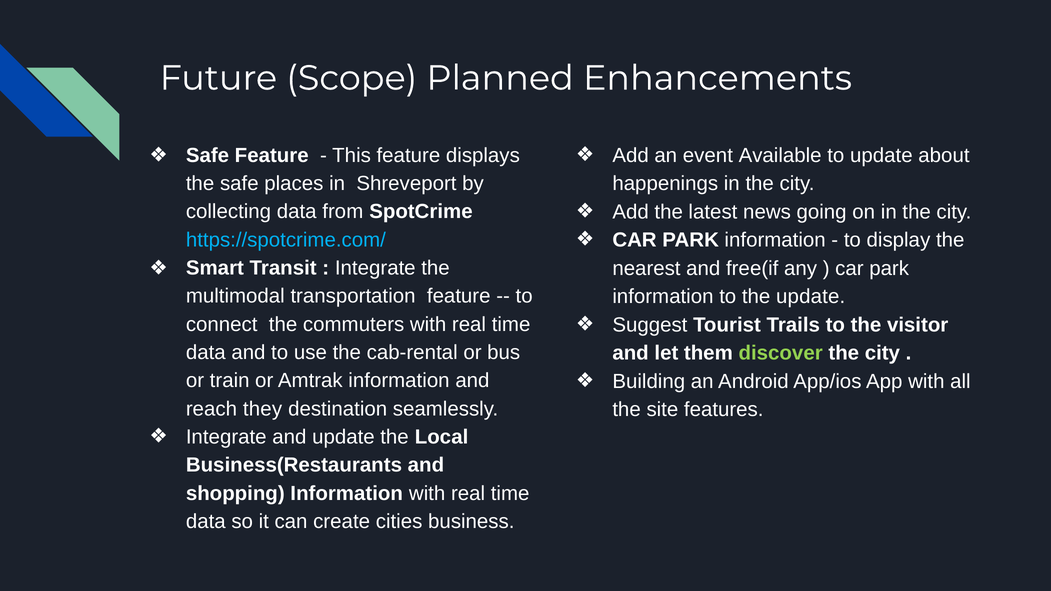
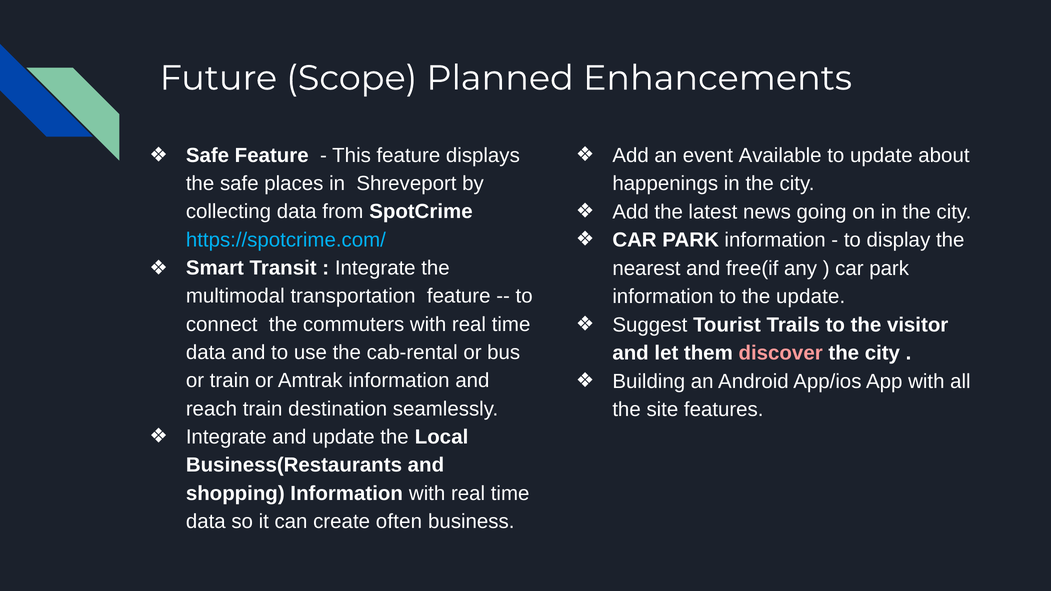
discover colour: light green -> pink (781, 353)
reach they: they -> train (263, 409)
cities: cities -> often (399, 522)
